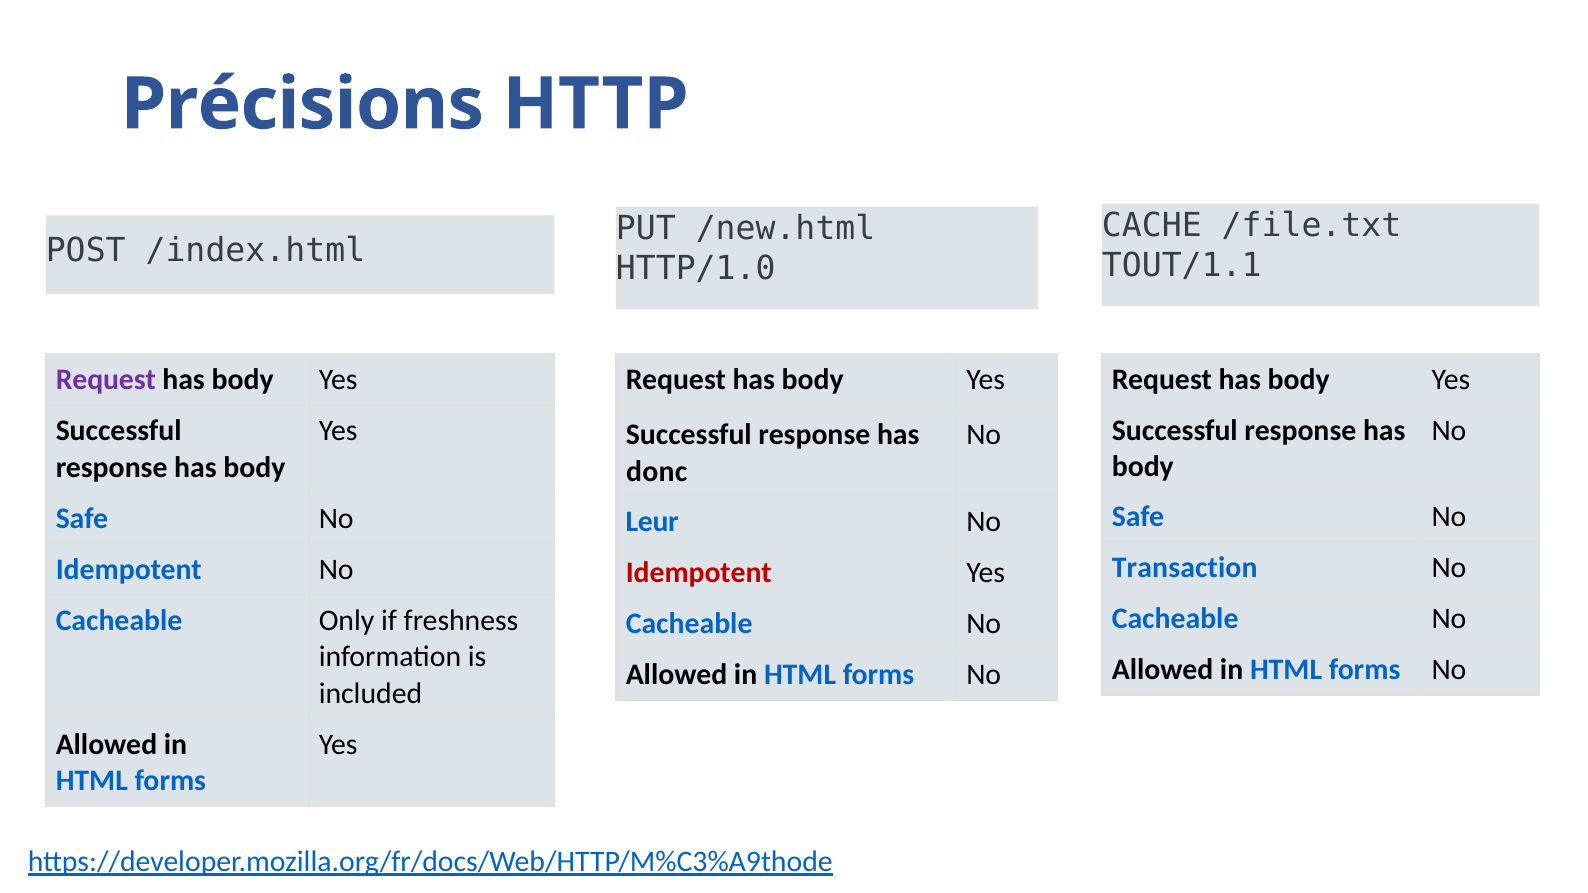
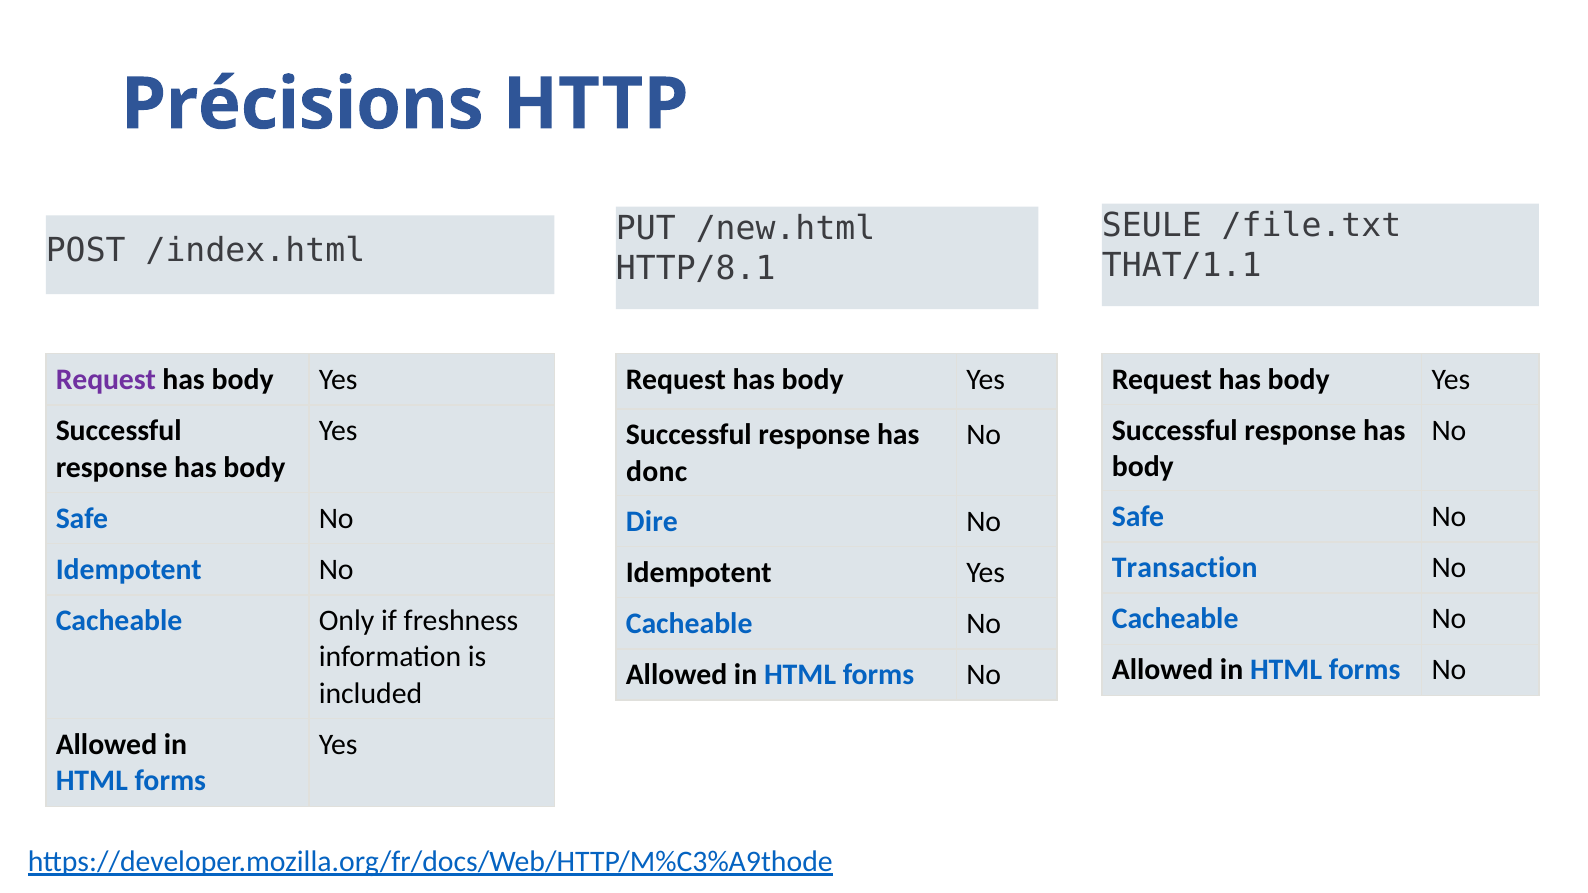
CACHE: CACHE -> SEULE (1152, 226)
TOUT/1.1: TOUT/1.1 -> THAT/1.1 (1182, 265)
HTTP/1.0: HTTP/1.0 -> HTTP/8.1 (696, 268)
Leur: Leur -> Dire (652, 521)
Idempotent colour: red -> black (699, 573)
